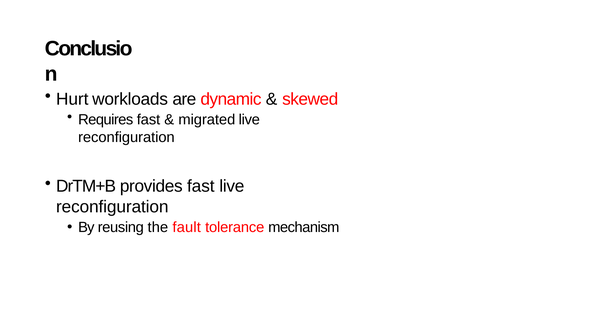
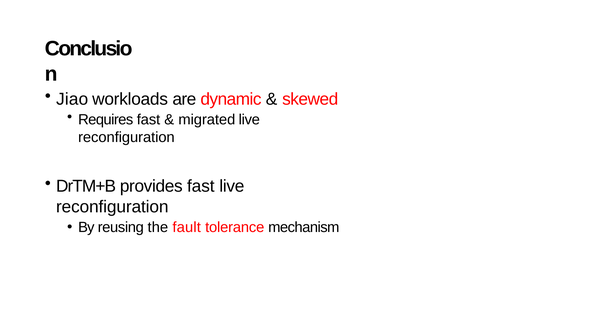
Hurt: Hurt -> Jiao (72, 99)
